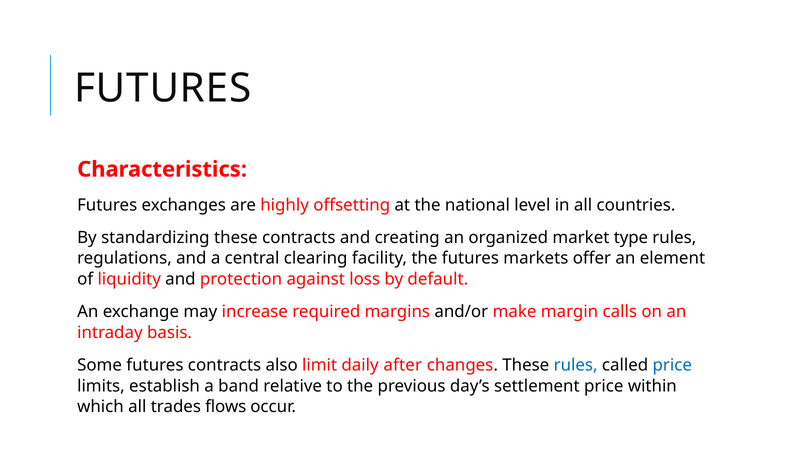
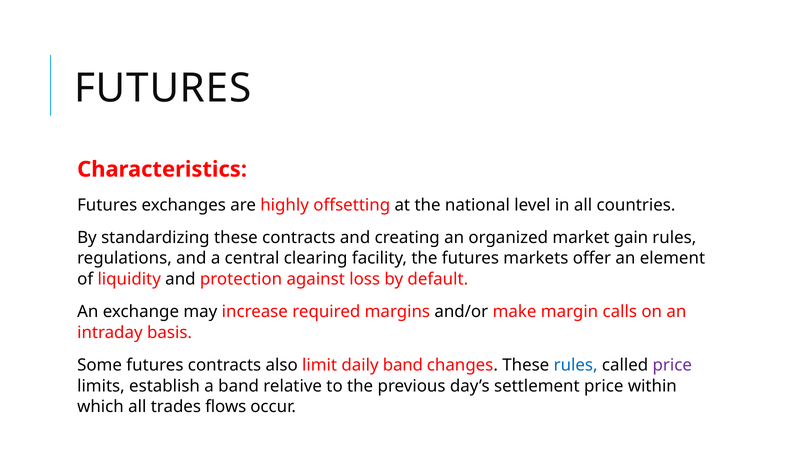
type: type -> gain (631, 237)
daily after: after -> band (403, 365)
price colour: blue -> purple (672, 365)
